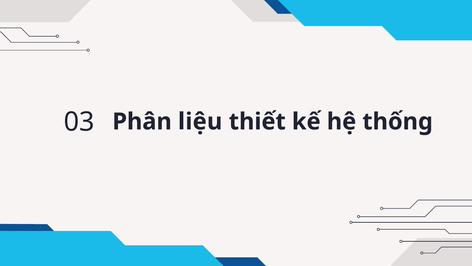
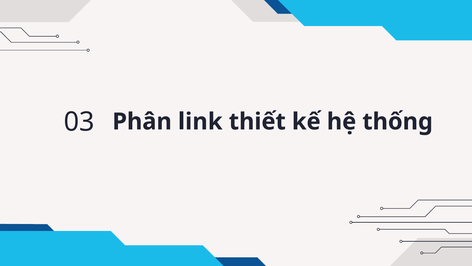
liệu: liệu -> link (200, 121)
